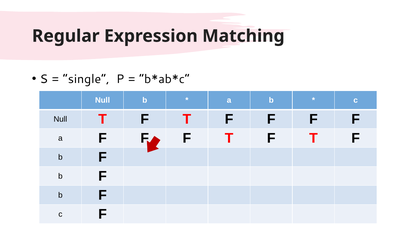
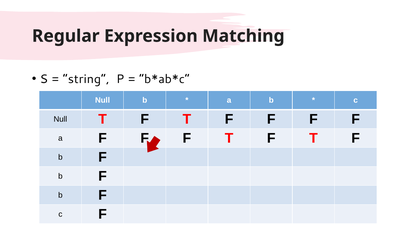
single: single -> string (86, 79)
